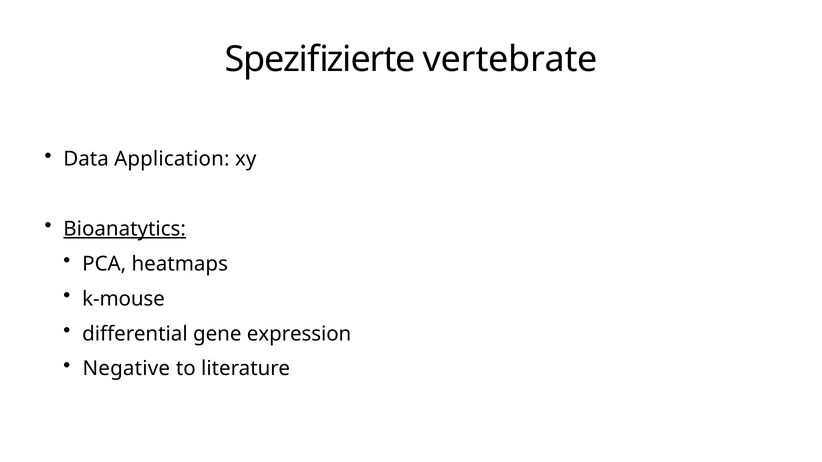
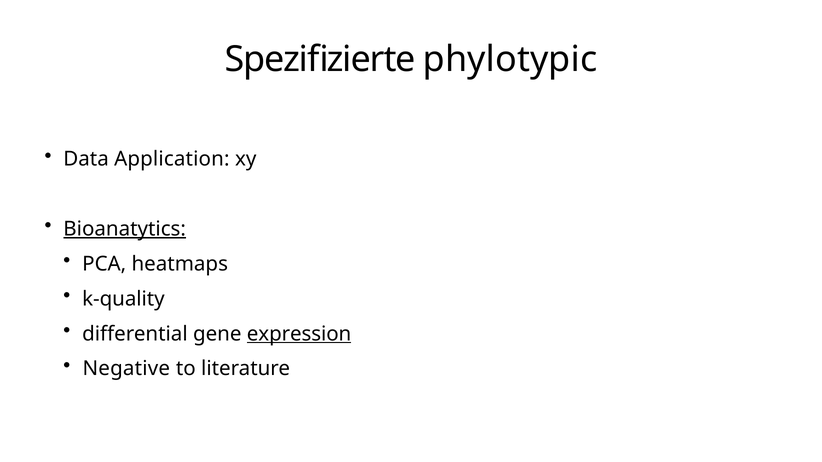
vertebrate: vertebrate -> phylotypic (510, 59)
k-mouse: k-mouse -> k-quality (123, 299)
expression underline: none -> present (299, 334)
